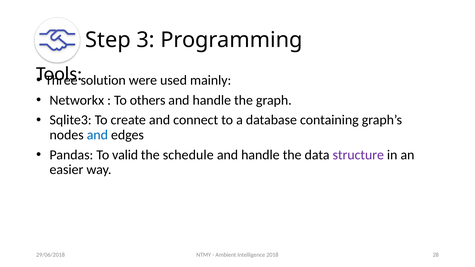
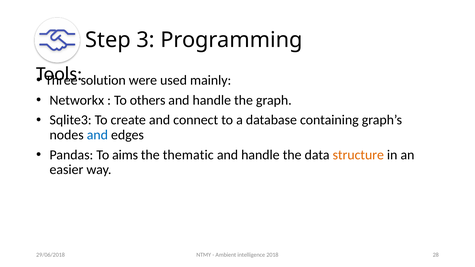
valid: valid -> aims (125, 155)
schedule: schedule -> thematic (188, 155)
structure colour: purple -> orange (358, 155)
